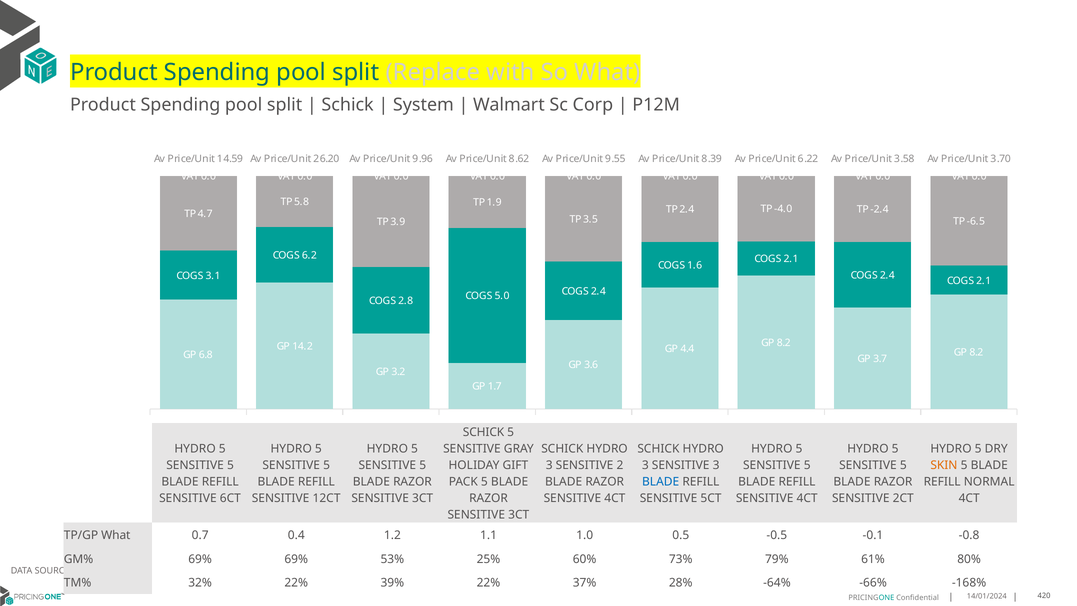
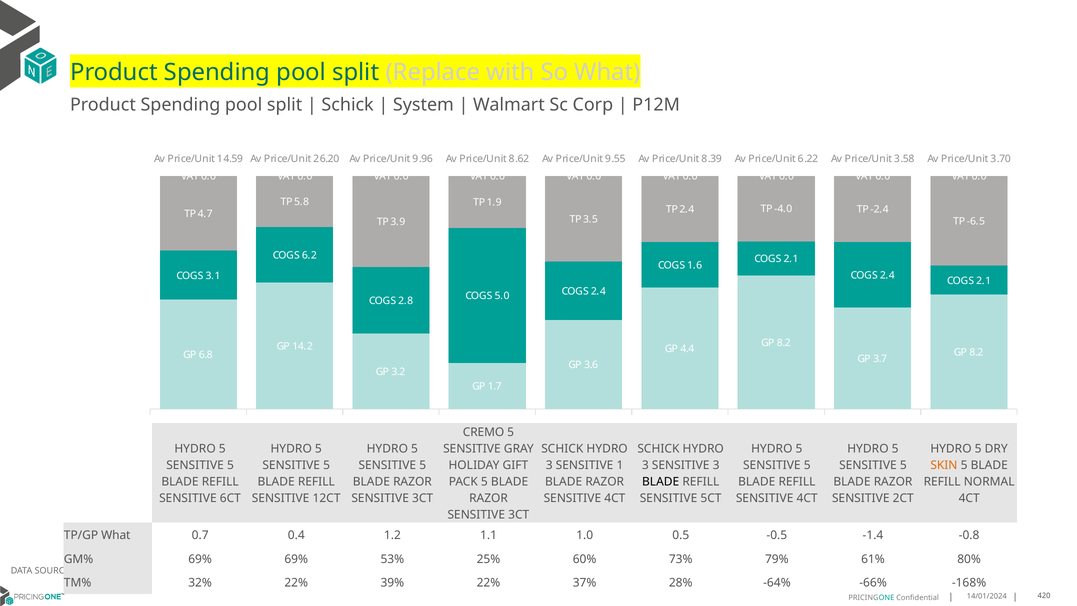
SCHICK: SCHICK -> CREMO (484, 432)
2: 2 -> 1 (620, 465)
BLADE colour: blue -> black (661, 482)
-0.1: -0.1 -> -1.4 (873, 535)
